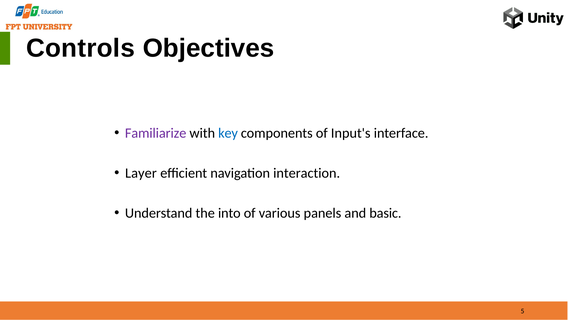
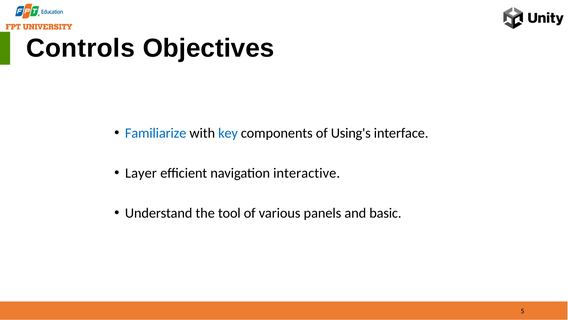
Familiarize colour: purple -> blue (156, 133)
Input's: Input's -> Using's (351, 133)
interaction: interaction -> interactive (307, 173)
into: into -> tool (229, 213)
